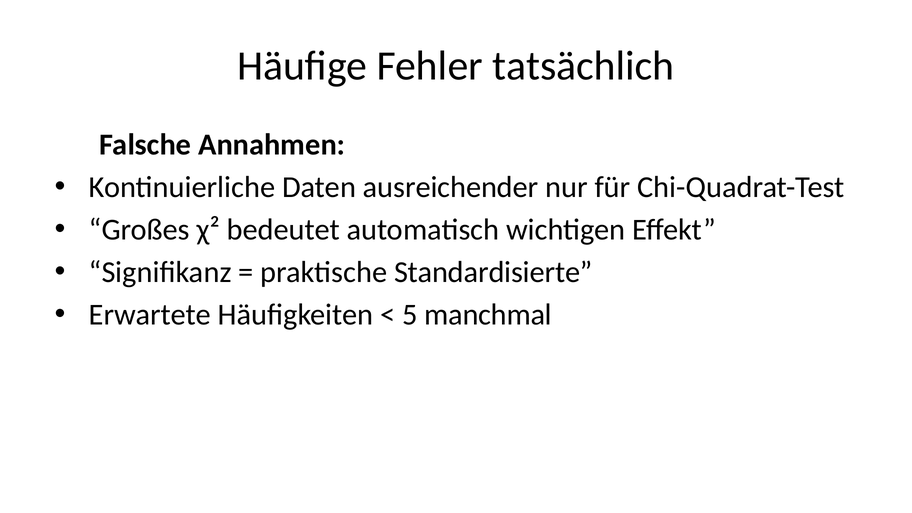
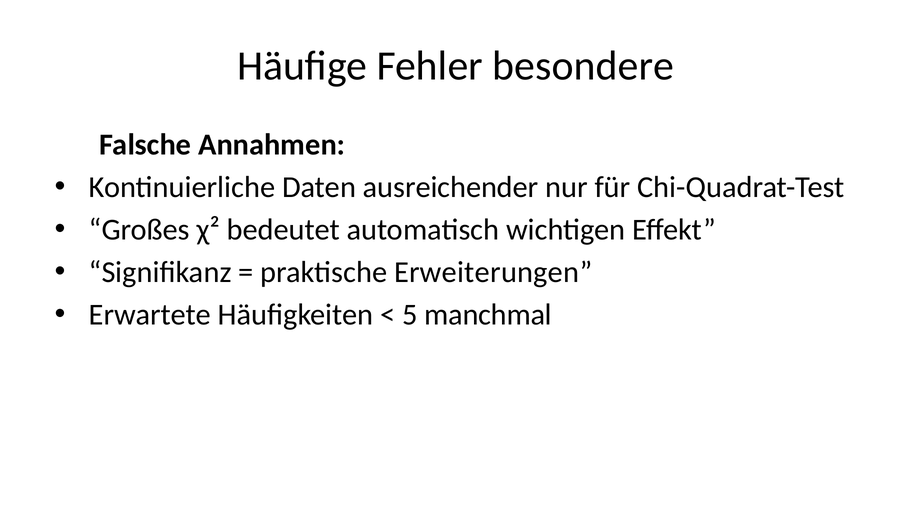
tatsächlich: tatsächlich -> besondere (583, 66)
Standardisierte: Standardisierte -> Erweiterungen (493, 272)
